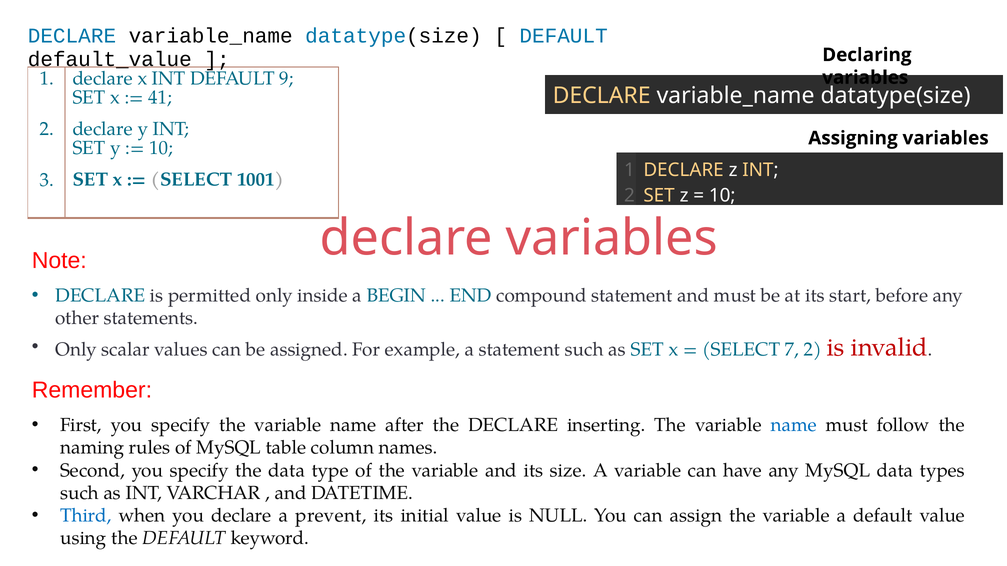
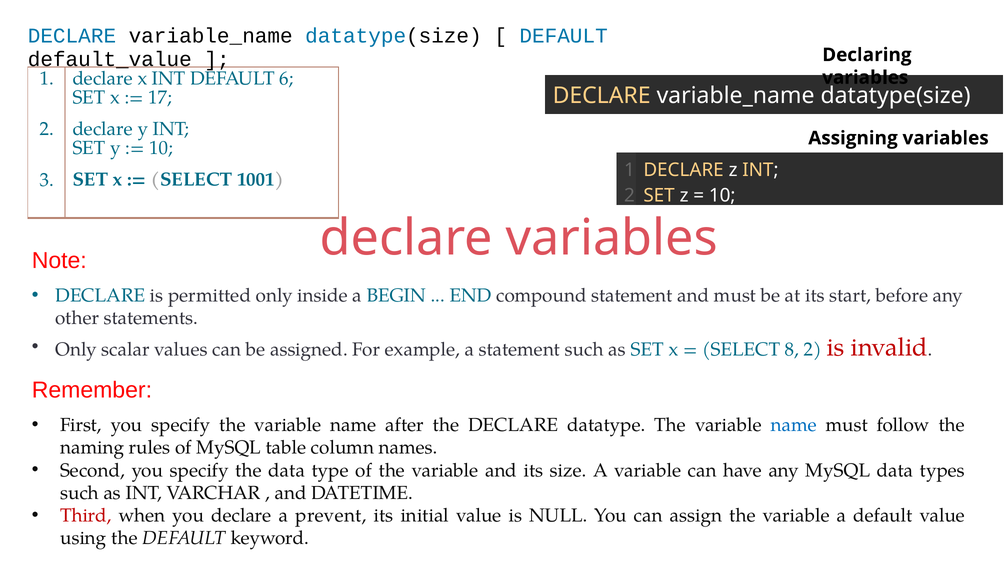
9: 9 -> 6 (287, 78)
41: 41 -> 17 (160, 97)
7: 7 -> 8 (792, 350)
inserting: inserting -> datatype (606, 425)
Third colour: blue -> red (86, 516)
